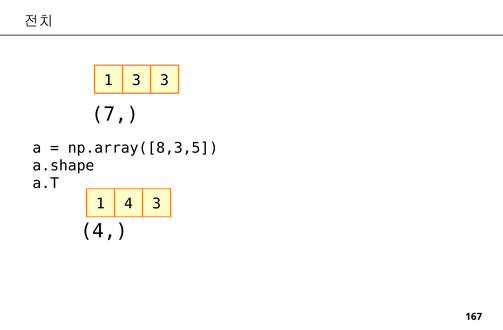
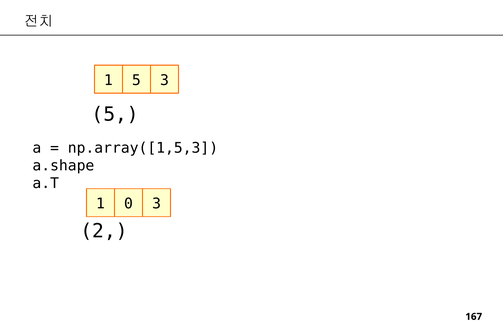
1 3: 3 -> 5 (136, 80)
7: 7 -> 5 (115, 115)
np.array([8,3,5: np.array([8,3,5 -> np.array([1,5,3 (143, 148)
1 4: 4 -> 0 (128, 204)
4: 4 -> 2 (104, 231)
